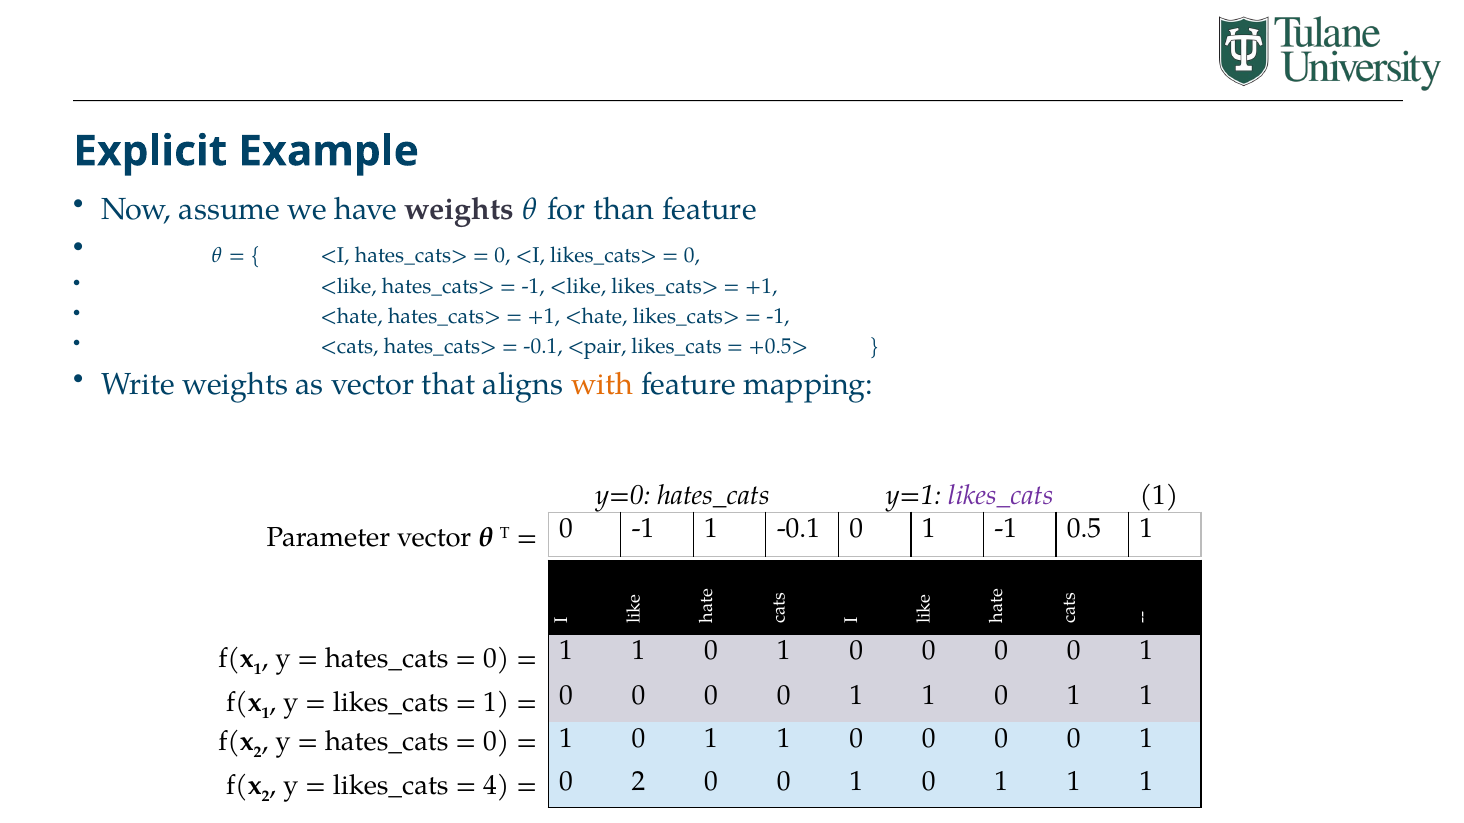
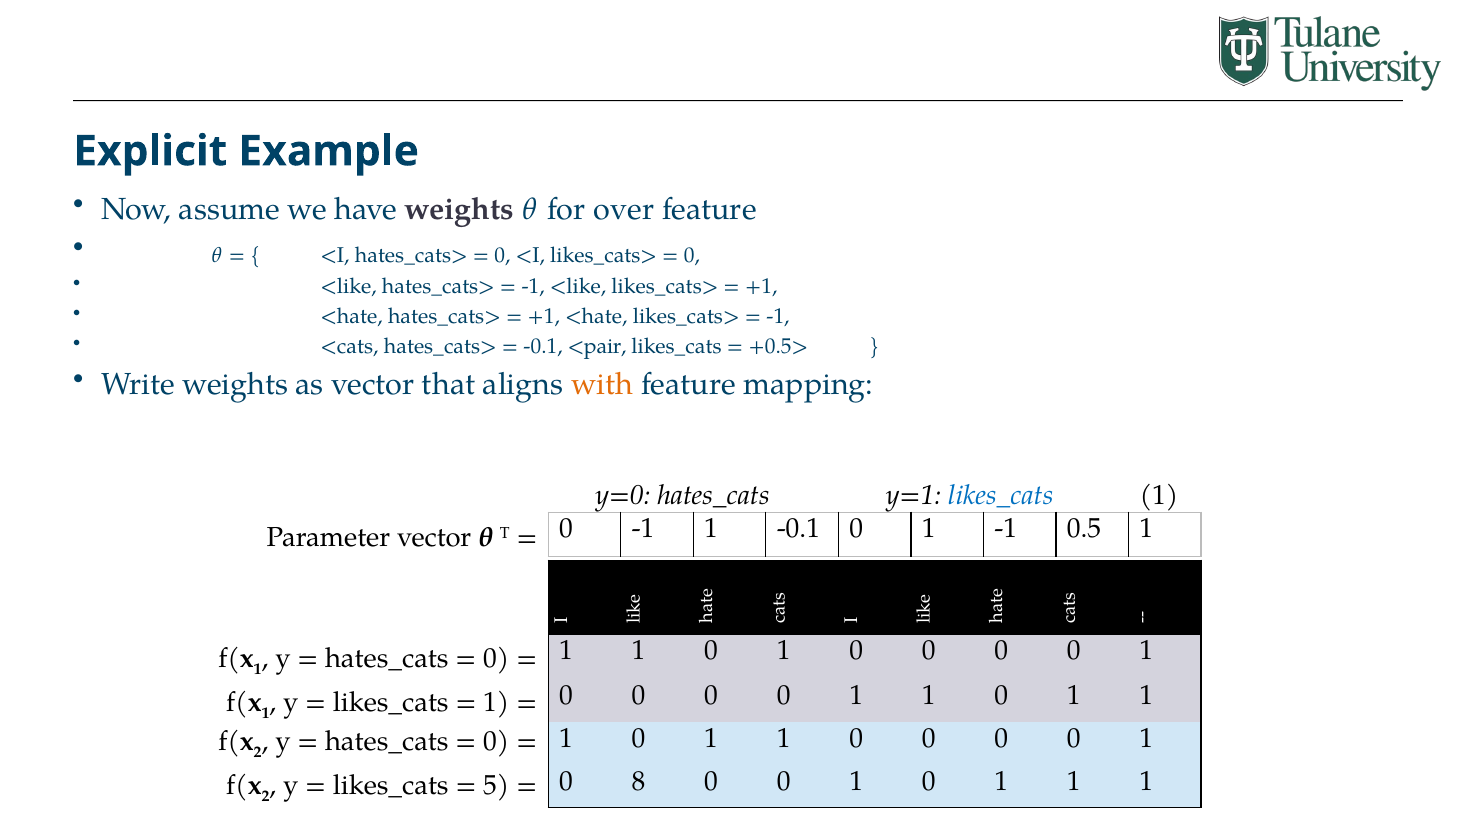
than: than -> over (624, 209)
likes_cats colour: purple -> blue (1001, 495)
0 2: 2 -> 8 (639, 782)
4: 4 -> 5 (496, 786)
